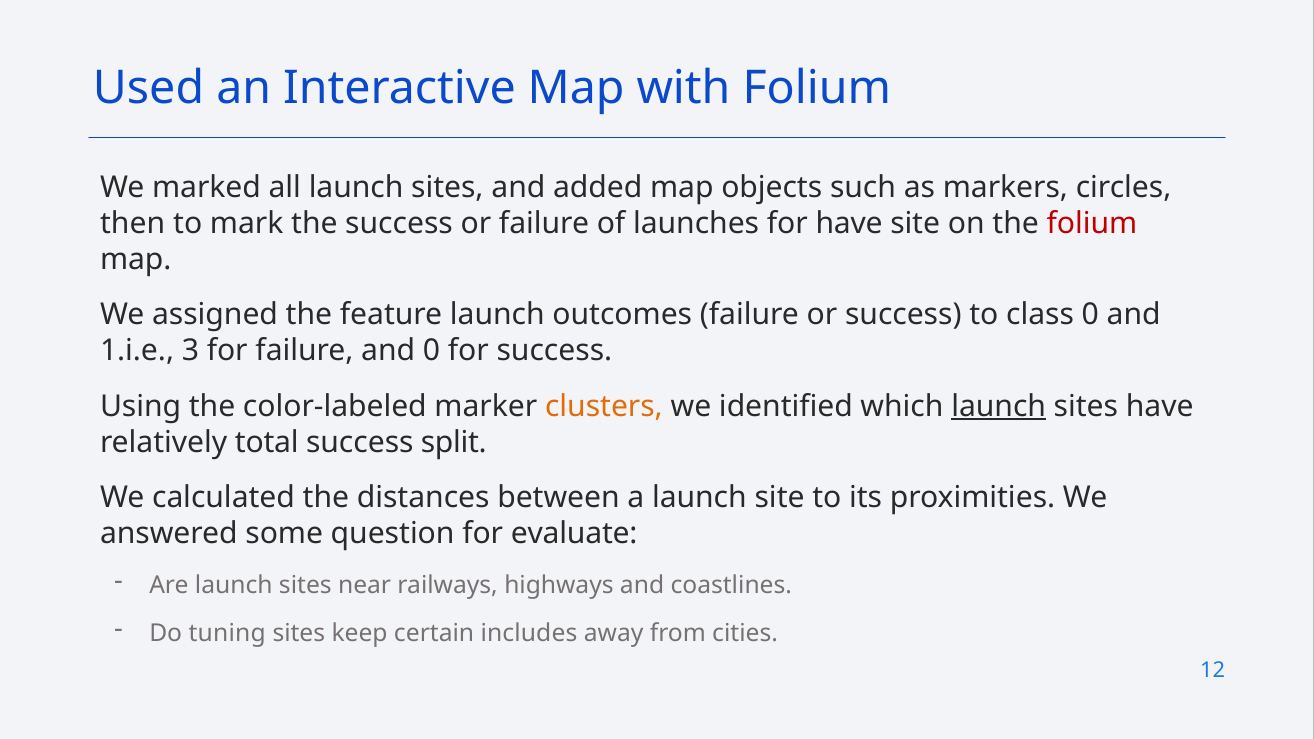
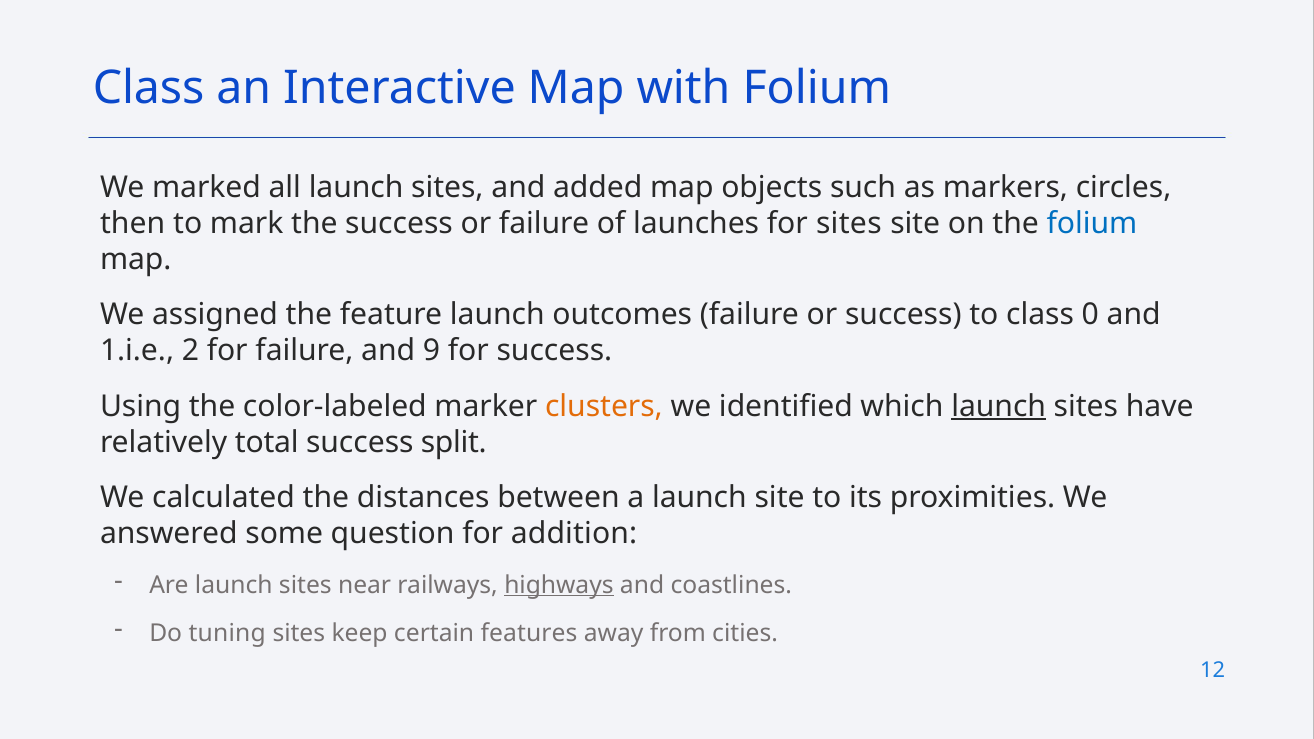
Used: Used -> Class (149, 88)
for have: have -> sites (849, 224)
folium colour: red -> blue (1092, 224)
3: 3 -> 2 (190, 351)
and 0: 0 -> 9 (432, 351)
evaluate: evaluate -> addition (574, 534)
highways underline: none -> present (559, 585)
includes: includes -> features (529, 634)
